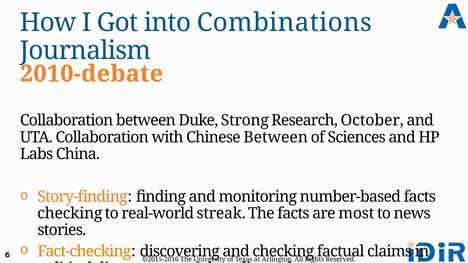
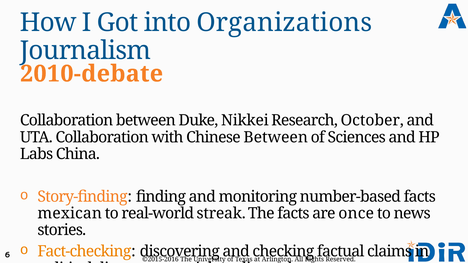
Combinations: Combinations -> Organizations (284, 23)
Strong: Strong -> Nikkei (245, 121)
checking: checking -> mexican (70, 214)
most: most -> once (356, 214)
